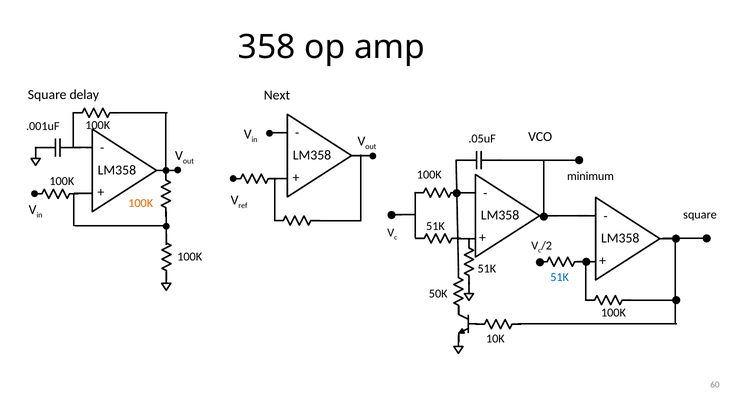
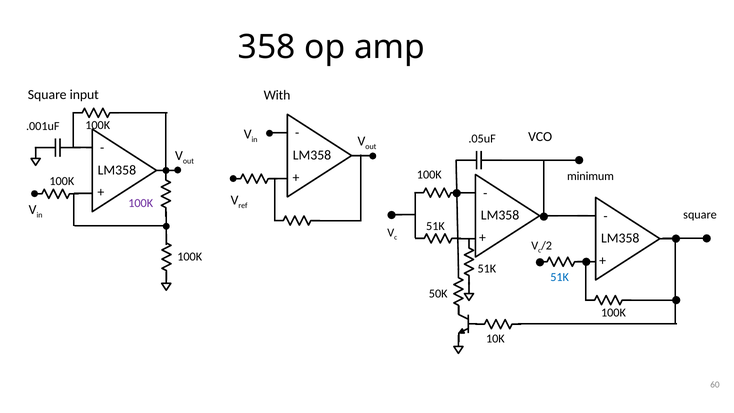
delay: delay -> input (84, 95)
Next: Next -> With (277, 95)
100K colour: orange -> purple (141, 203)
